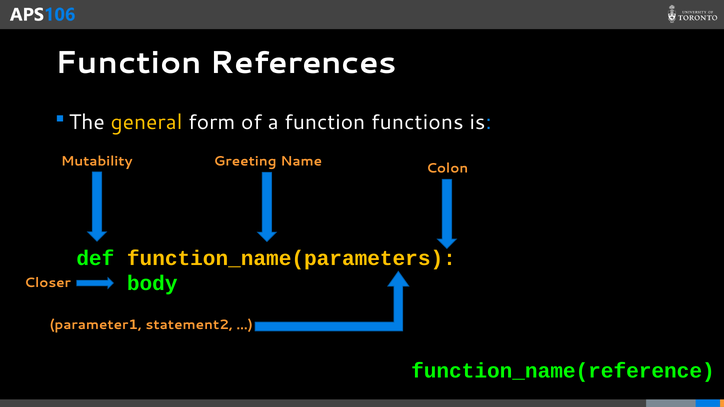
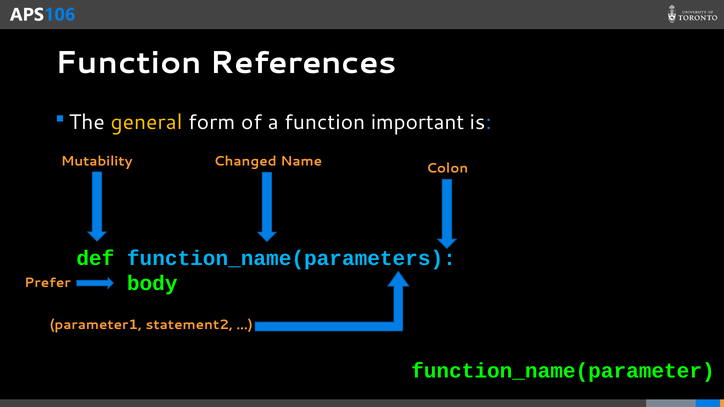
functions: functions -> important (418, 122)
Greeting: Greeting -> Changed (245, 162)
function_name(parameters colour: yellow -> light blue (291, 258)
Closer: Closer -> Prefer (48, 283)
function_name(reference: function_name(reference -> function_name(parameter (563, 371)
